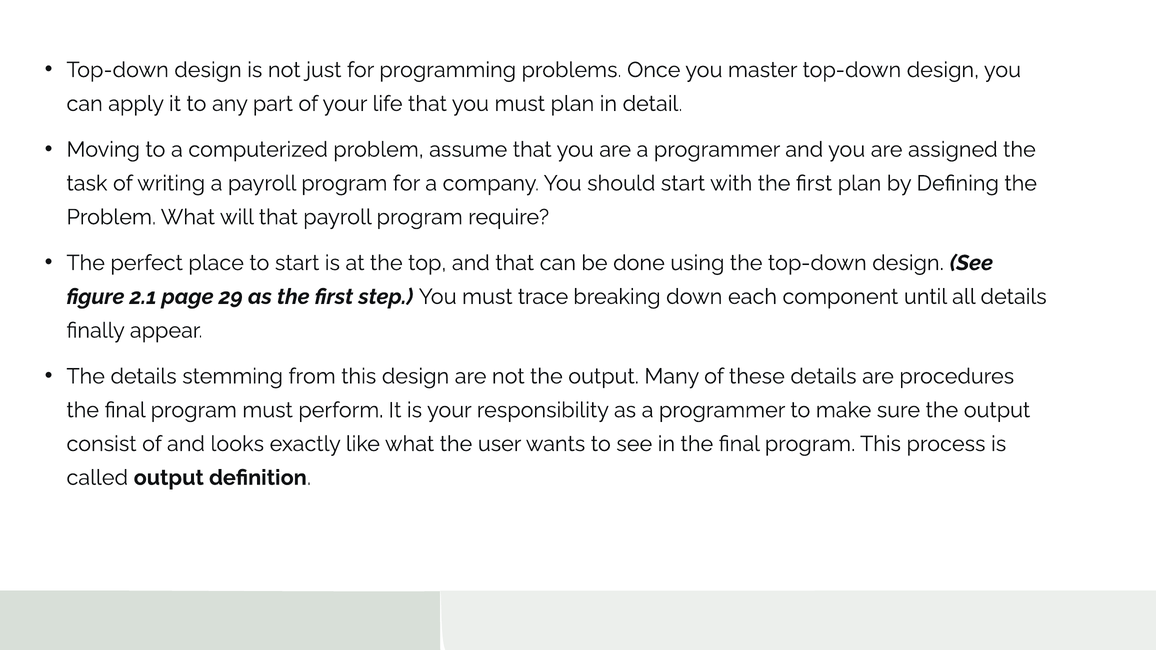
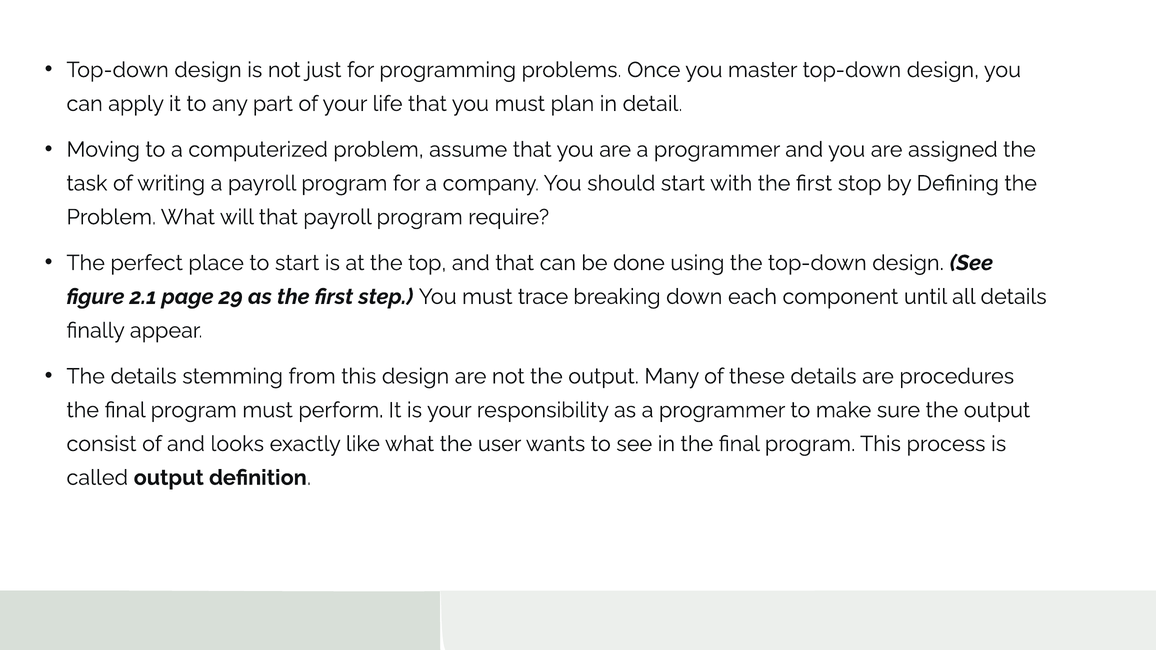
first plan: plan -> stop (860, 183)
